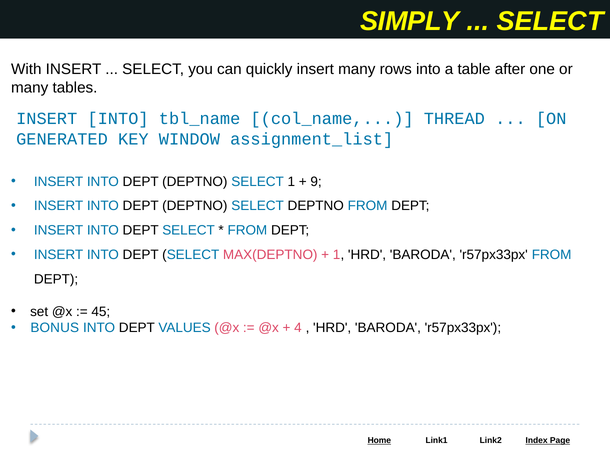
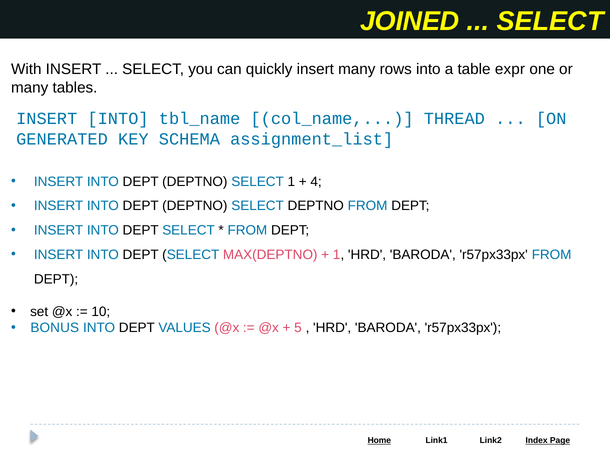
SIMPLY: SIMPLY -> JOINED (410, 21)
after: after -> expr (510, 69)
WINDOW: WINDOW -> SCHEMA (189, 139)
9: 9 -> 4 (316, 181)
45: 45 -> 10 (101, 311)
4: 4 -> 5 (298, 328)
